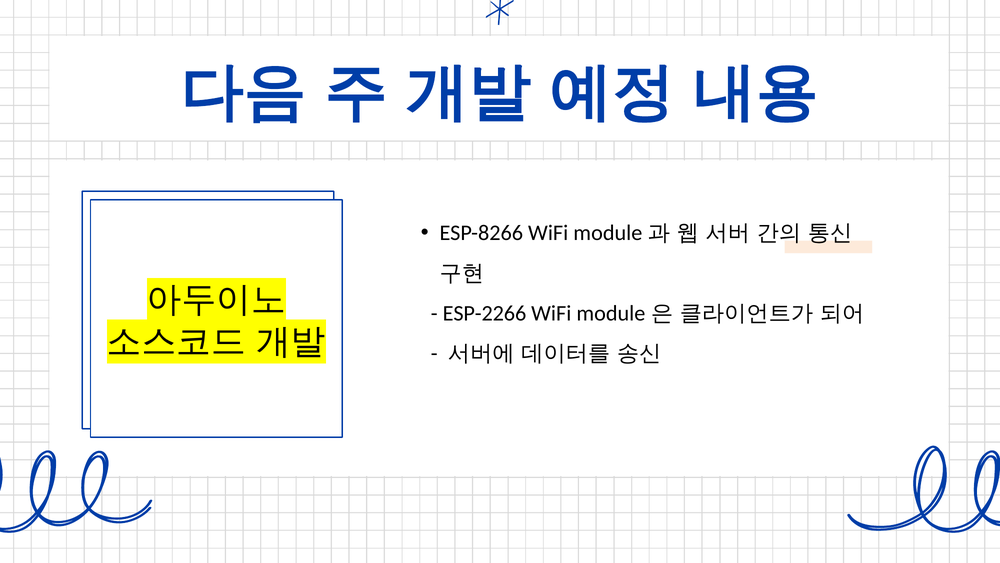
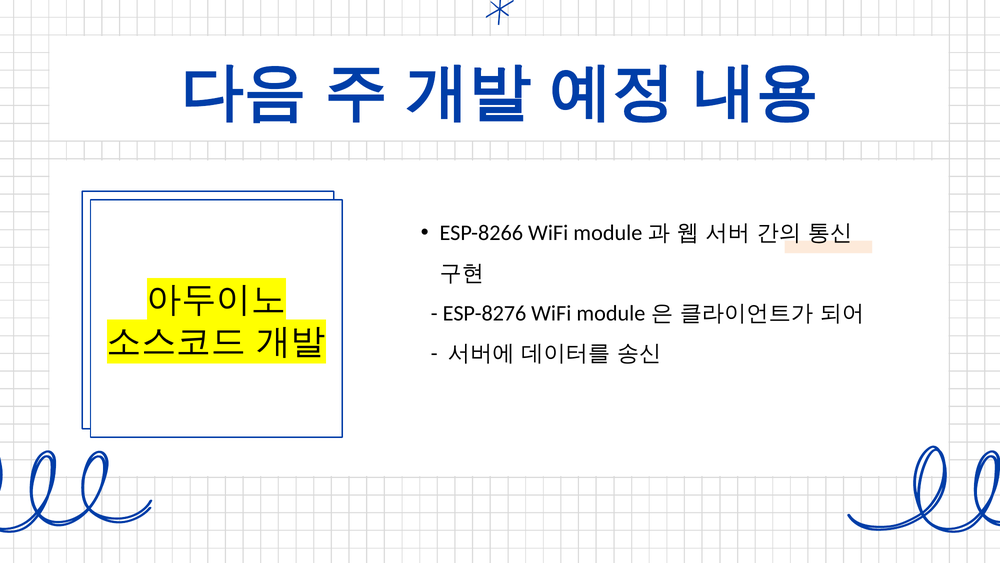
ESP-2266: ESP-2266 -> ESP-8276 (484, 313)
